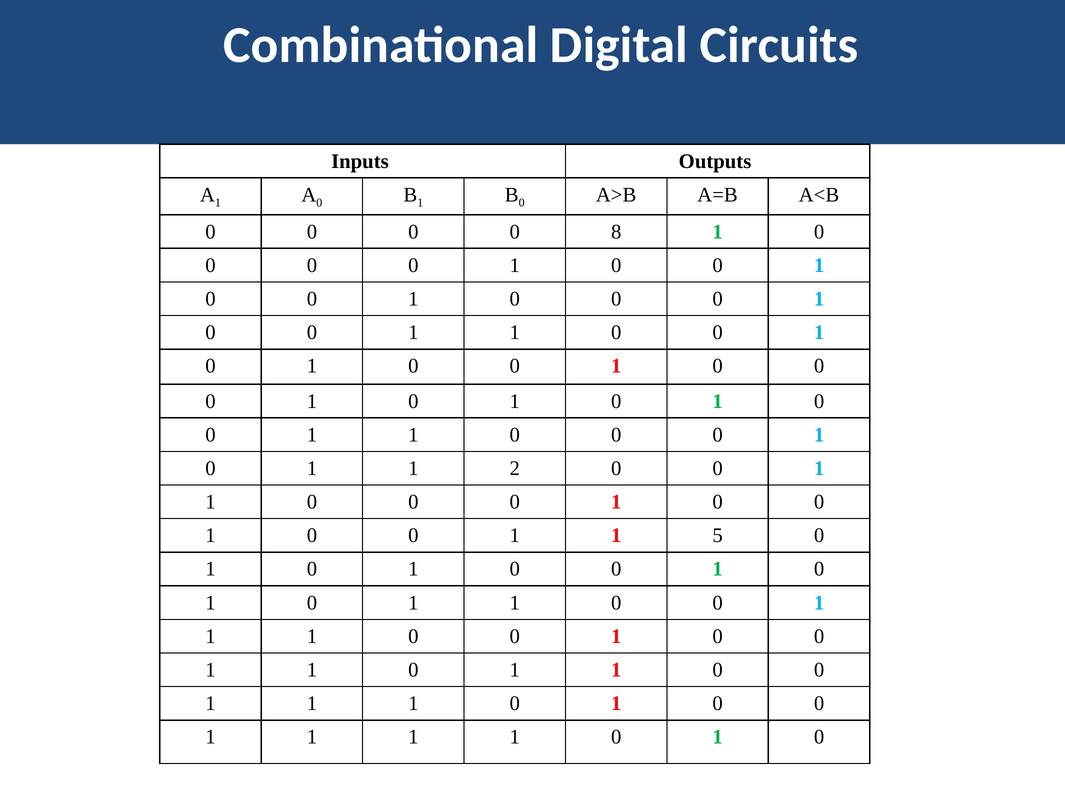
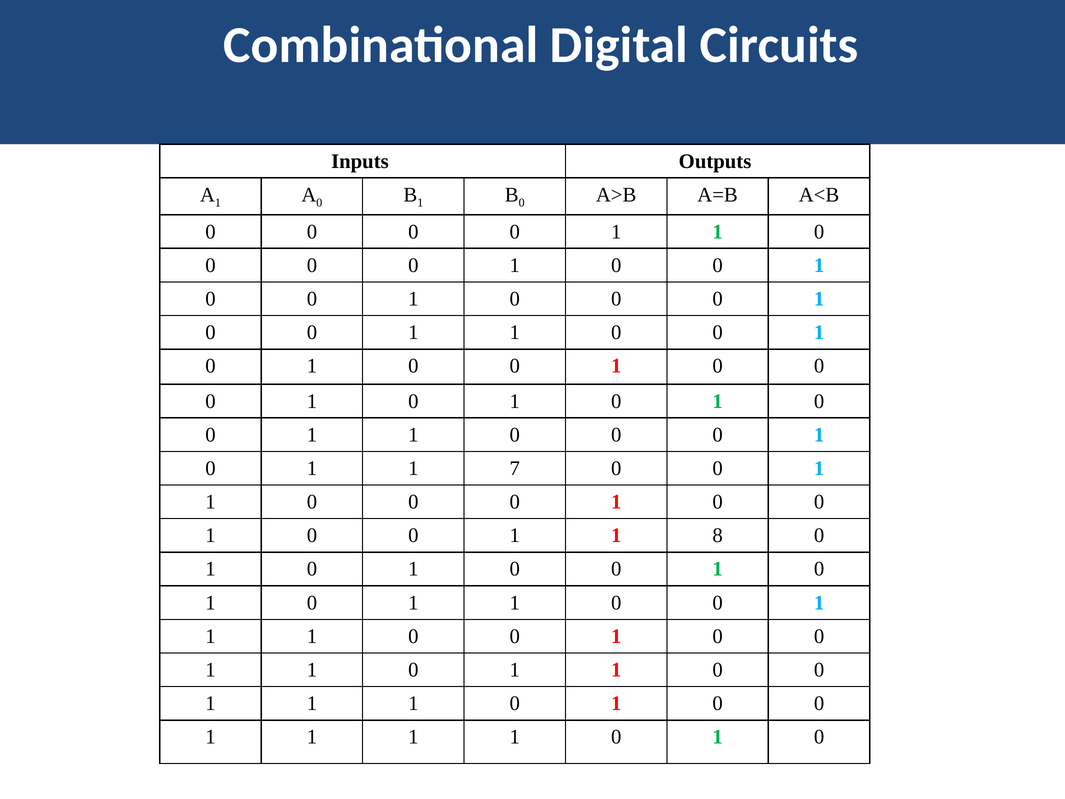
8: 8 -> 1 (616, 232)
2: 2 -> 7 (515, 468)
5: 5 -> 8 (718, 535)
